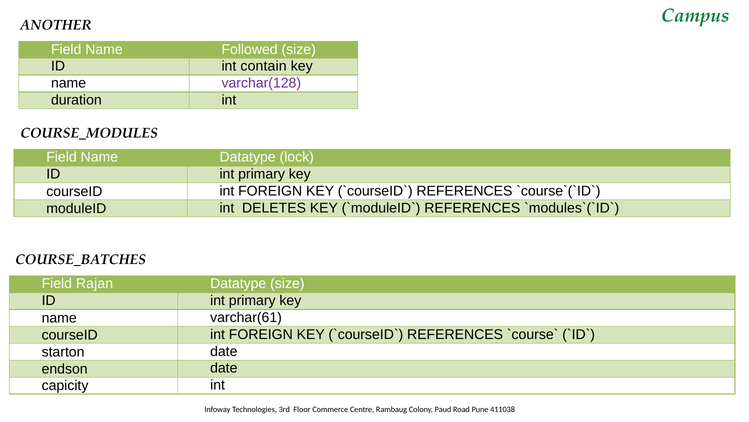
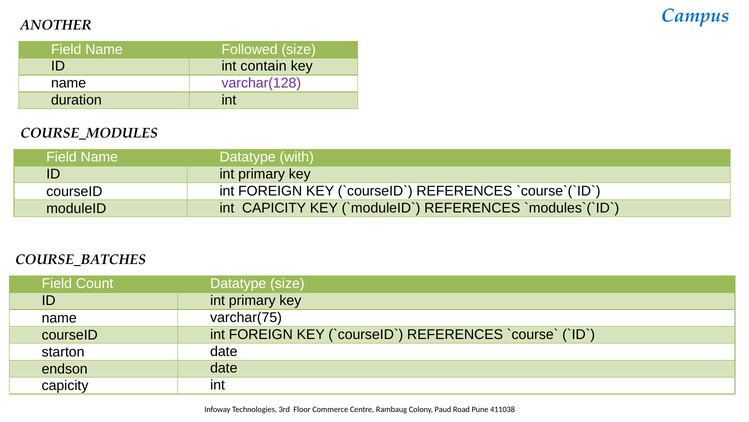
Campus colour: green -> blue (695, 15)
lock: lock -> with (297, 157)
int DELETES: DELETES -> CAPICITY (274, 208)
Rajan: Rajan -> Count (95, 283)
varchar(61: varchar(61 -> varchar(75 (246, 317)
